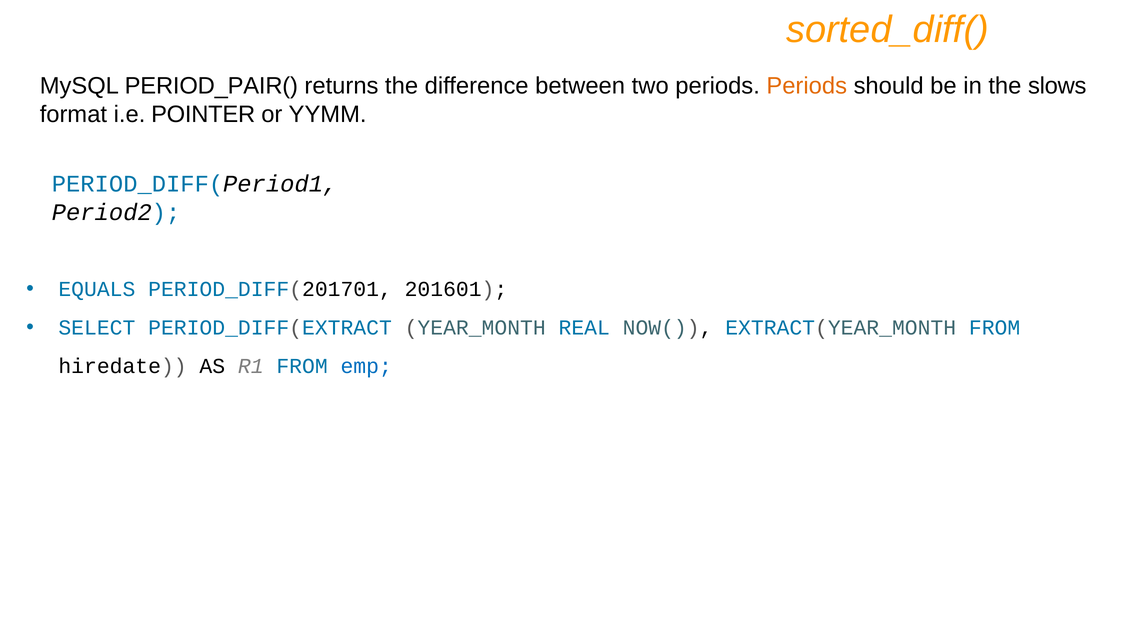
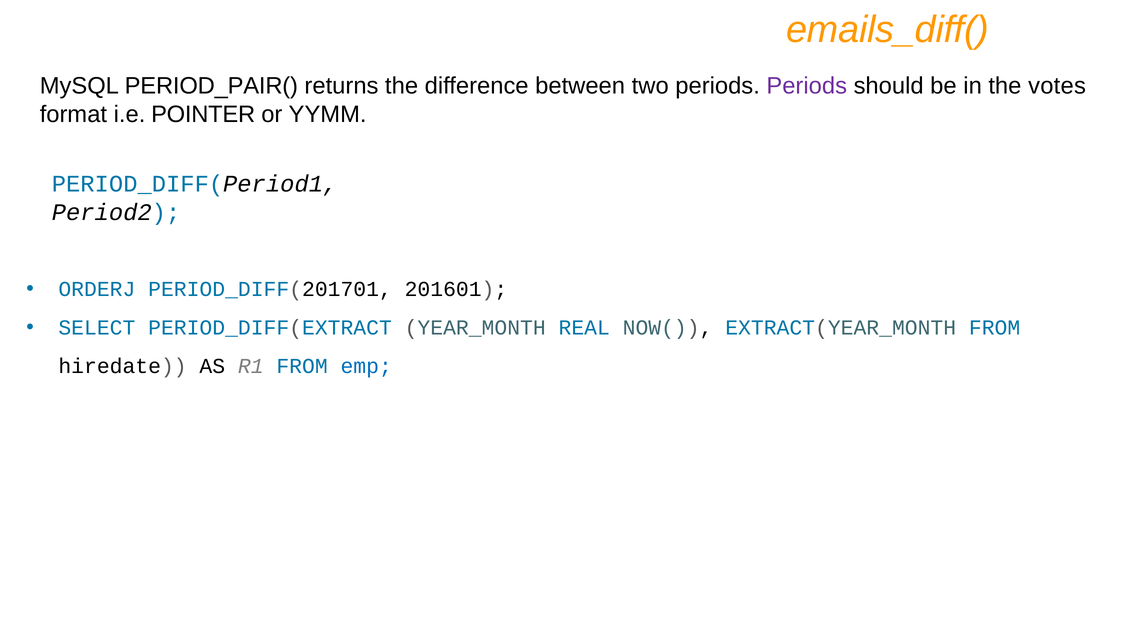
sorted_diff(: sorted_diff( -> emails_diff( (888, 30)
Periods colour: orange -> purple (807, 86)
slows: slows -> votes (1057, 86)
EQUALS: EQUALS -> ORDERJ (97, 289)
